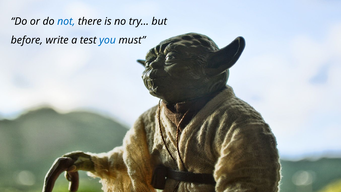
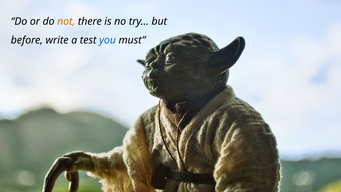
not colour: blue -> orange (66, 21)
